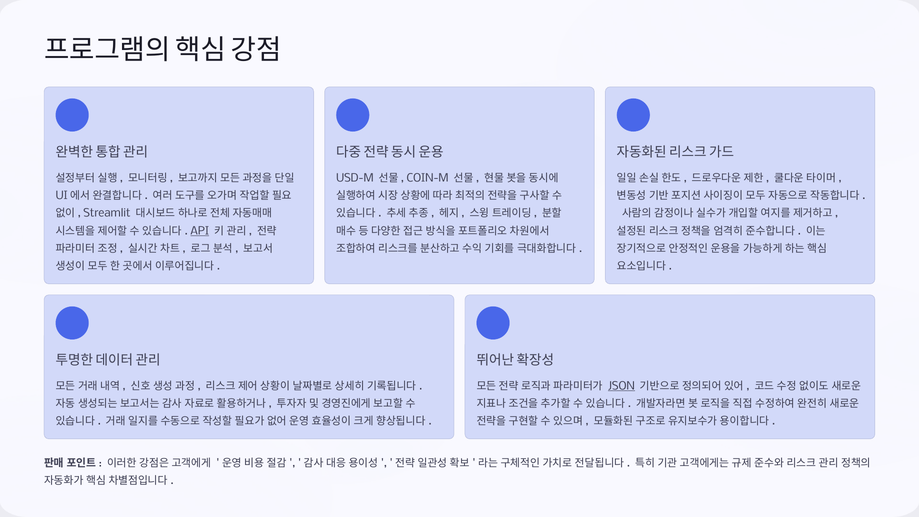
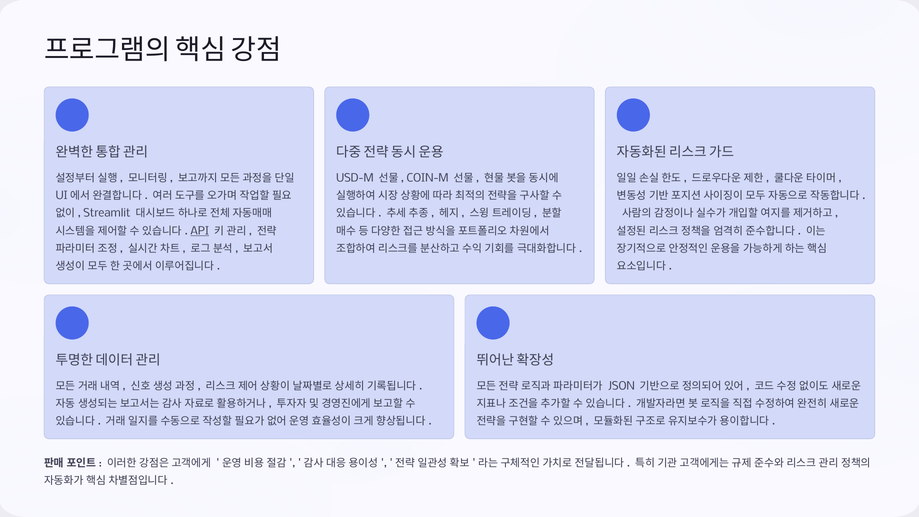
JSON underline: present -> none (621, 386)
